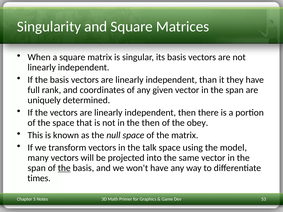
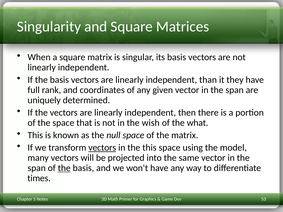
the then: then -> wish (151, 123)
obey: obey -> what (198, 123)
vectors underline: none -> present (102, 148)
the talk: talk -> this (149, 148)
